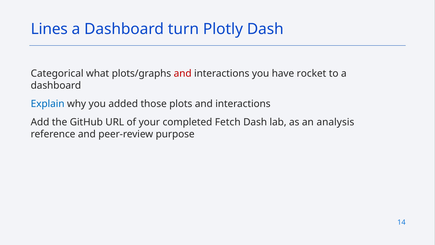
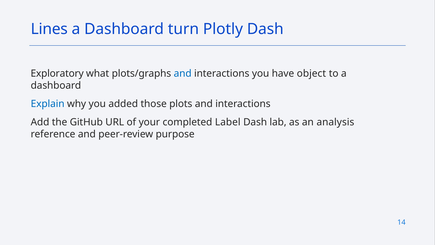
Categorical: Categorical -> Exploratory (57, 73)
and colour: red -> blue (183, 73)
rocket: rocket -> object (311, 73)
Fetch: Fetch -> Label (228, 122)
